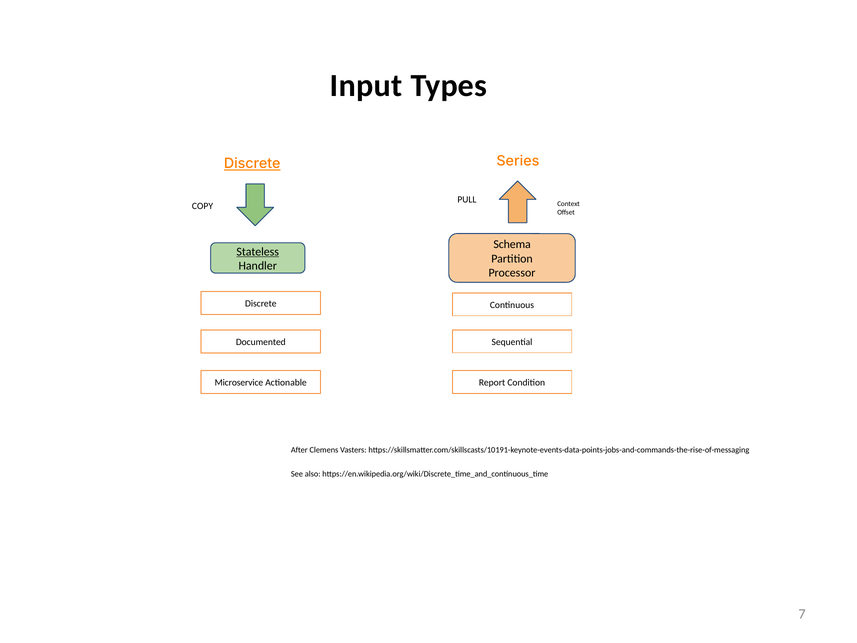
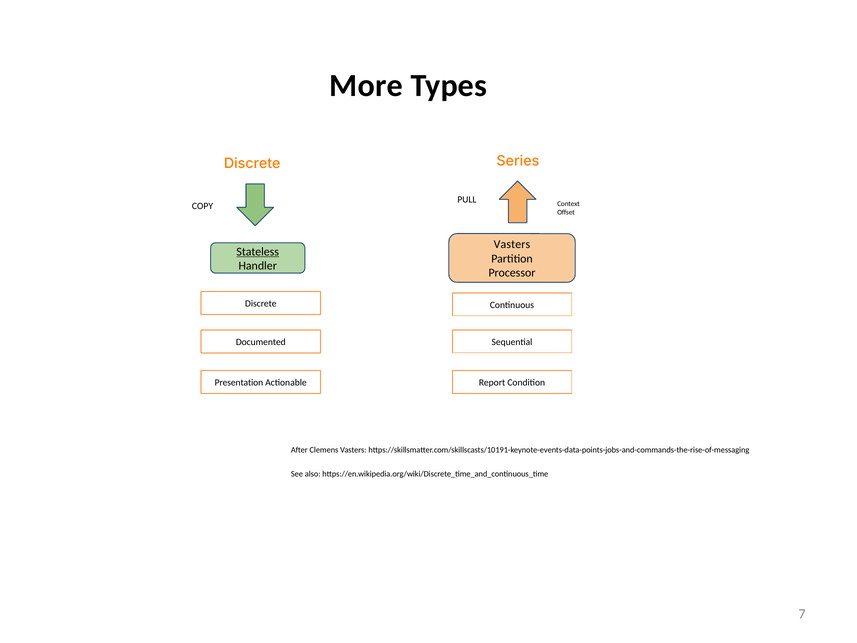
Input: Input -> More (366, 85)
Discrete underline: present -> none (252, 164)
Schema: Schema -> Vasters (512, 244)
Microservice: Microservice -> Presentation (239, 383)
